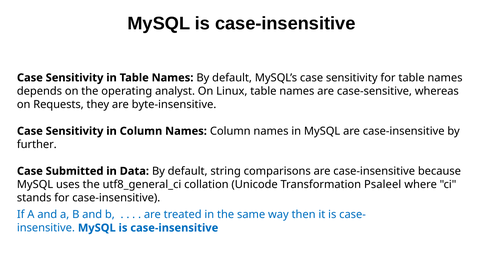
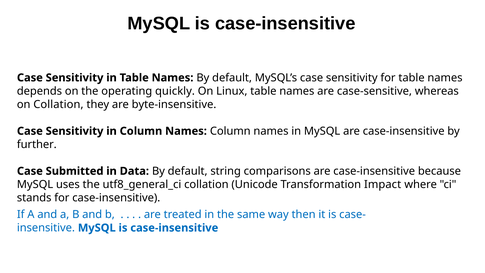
analyst: analyst -> quickly (175, 91)
on Requests: Requests -> Collation (58, 104)
Psaleel: Psaleel -> Impact (383, 184)
